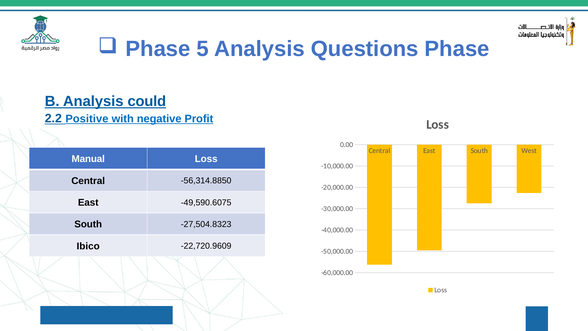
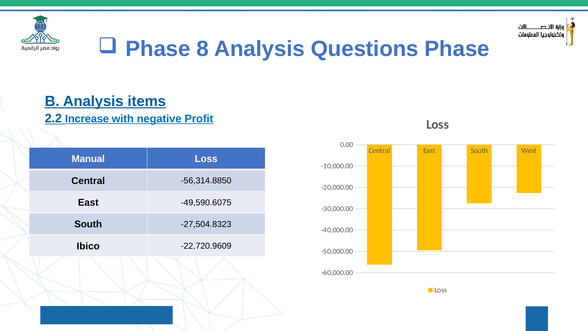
5: 5 -> 8 (203, 49)
could: could -> items (147, 101)
Positive: Positive -> Increase (87, 119)
